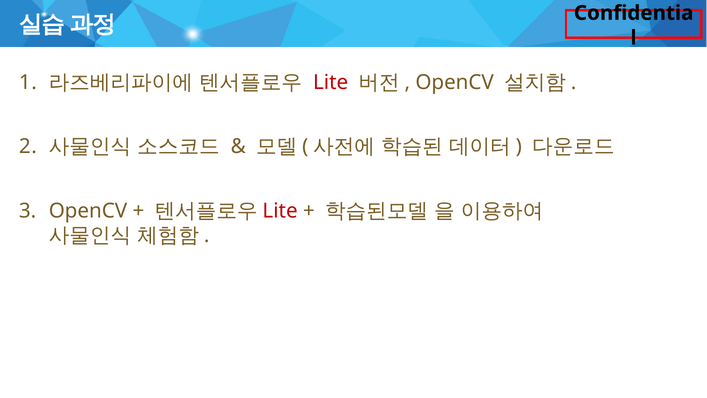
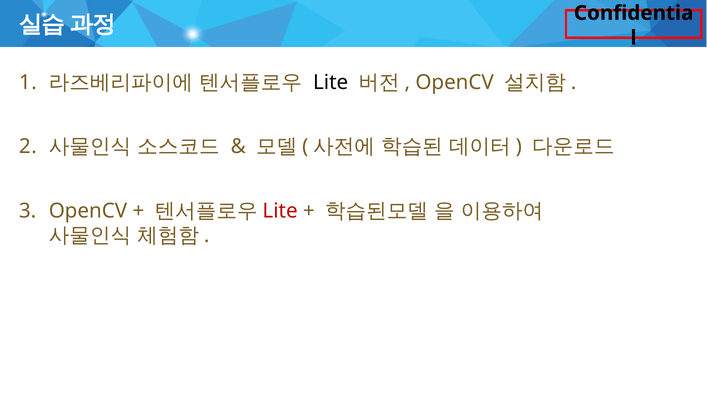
Lite colour: red -> black (331, 82)
